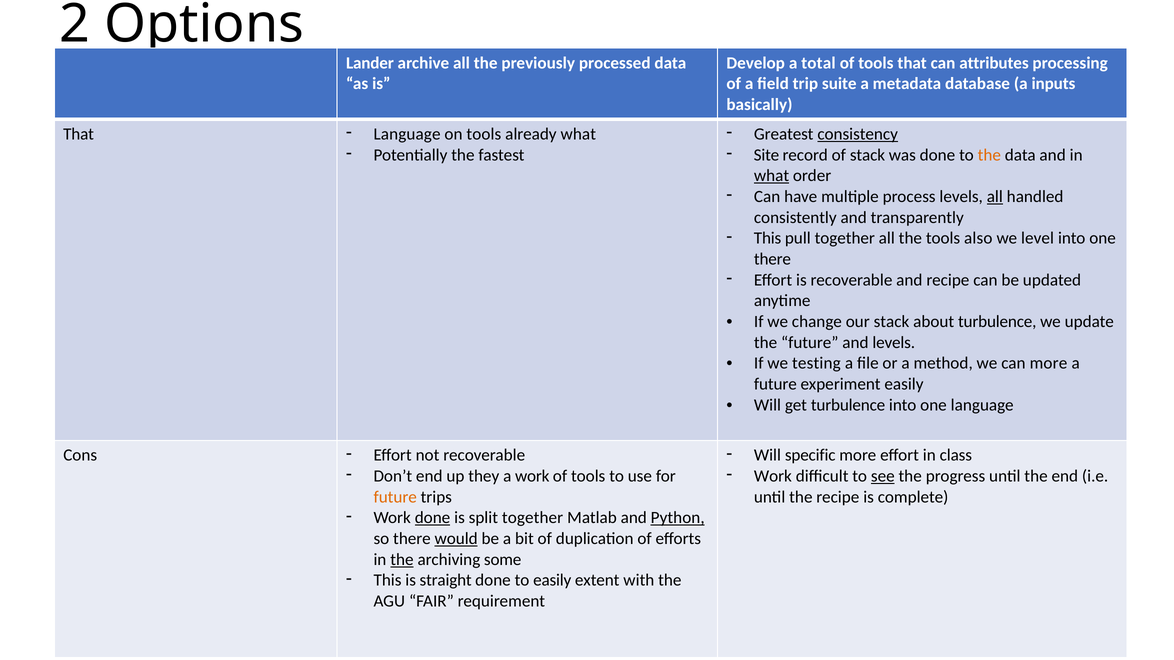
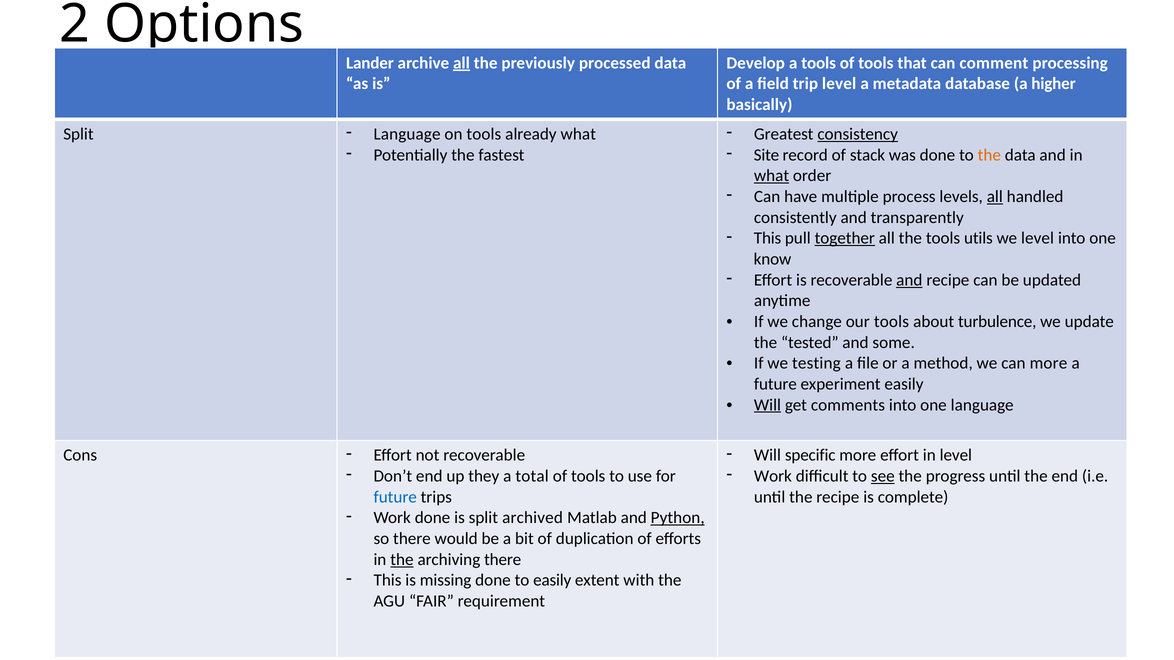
all underline: none -> present (461, 63)
a total: total -> tools (819, 63)
attributes: attributes -> comment (994, 63)
trip suite: suite -> level (839, 84)
inputs: inputs -> higher (1054, 84)
That: That -> Split (78, 134)
together underline: none -> present (845, 238)
also: also -> utils (978, 238)
there: there -> know (772, 259)
and underline: none -> present (909, 280)
our stack: stack -> tools (891, 322)
the future: future -> tested (810, 343)
and levels: levels -> some (894, 343)
Will underline: none -> present (767, 405)
get turbulence: turbulence -> comments (848, 405)
in class: class -> level (956, 456)
a work: work -> total (532, 476)
future colour: orange -> blue (395, 497)
done underline: present -> none (433, 518)
split together: together -> archived (533, 518)
would underline: present -> none (456, 539)
archiving some: some -> there (503, 560)
straight: straight -> missing (446, 581)
